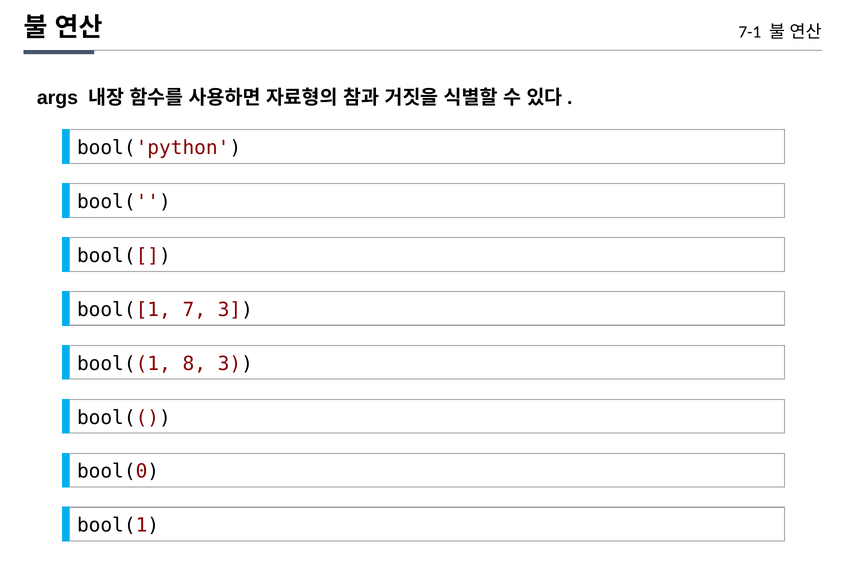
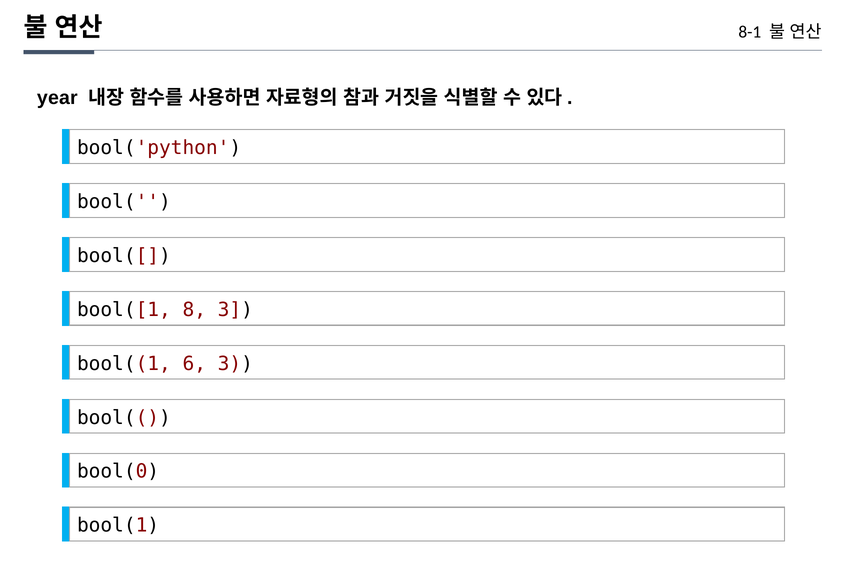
7-1: 7-1 -> 8-1 (750, 32)
args: args -> year (57, 98)
7: 7 -> 8 (194, 310)
8: 8 -> 6 (194, 364)
